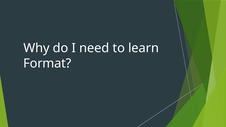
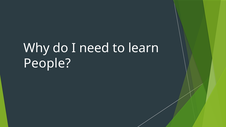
Format: Format -> People (47, 63)
